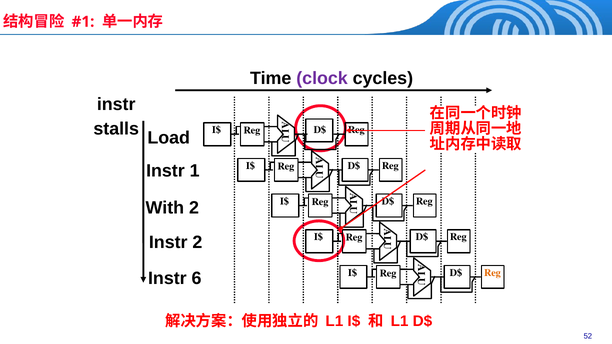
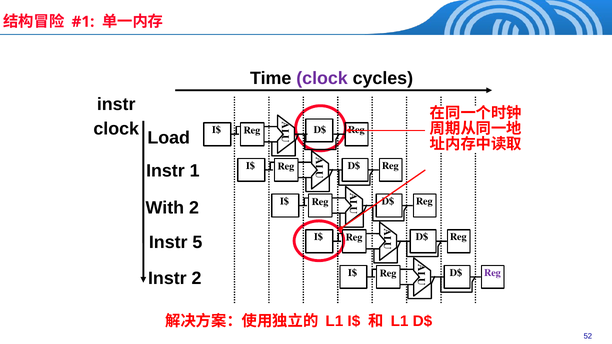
stalls: stalls -> clock (116, 129)
Instr 2: 2 -> 5 (197, 242)
Reg colour: orange -> purple (492, 273)
Instr 6: 6 -> 2 (197, 279)
